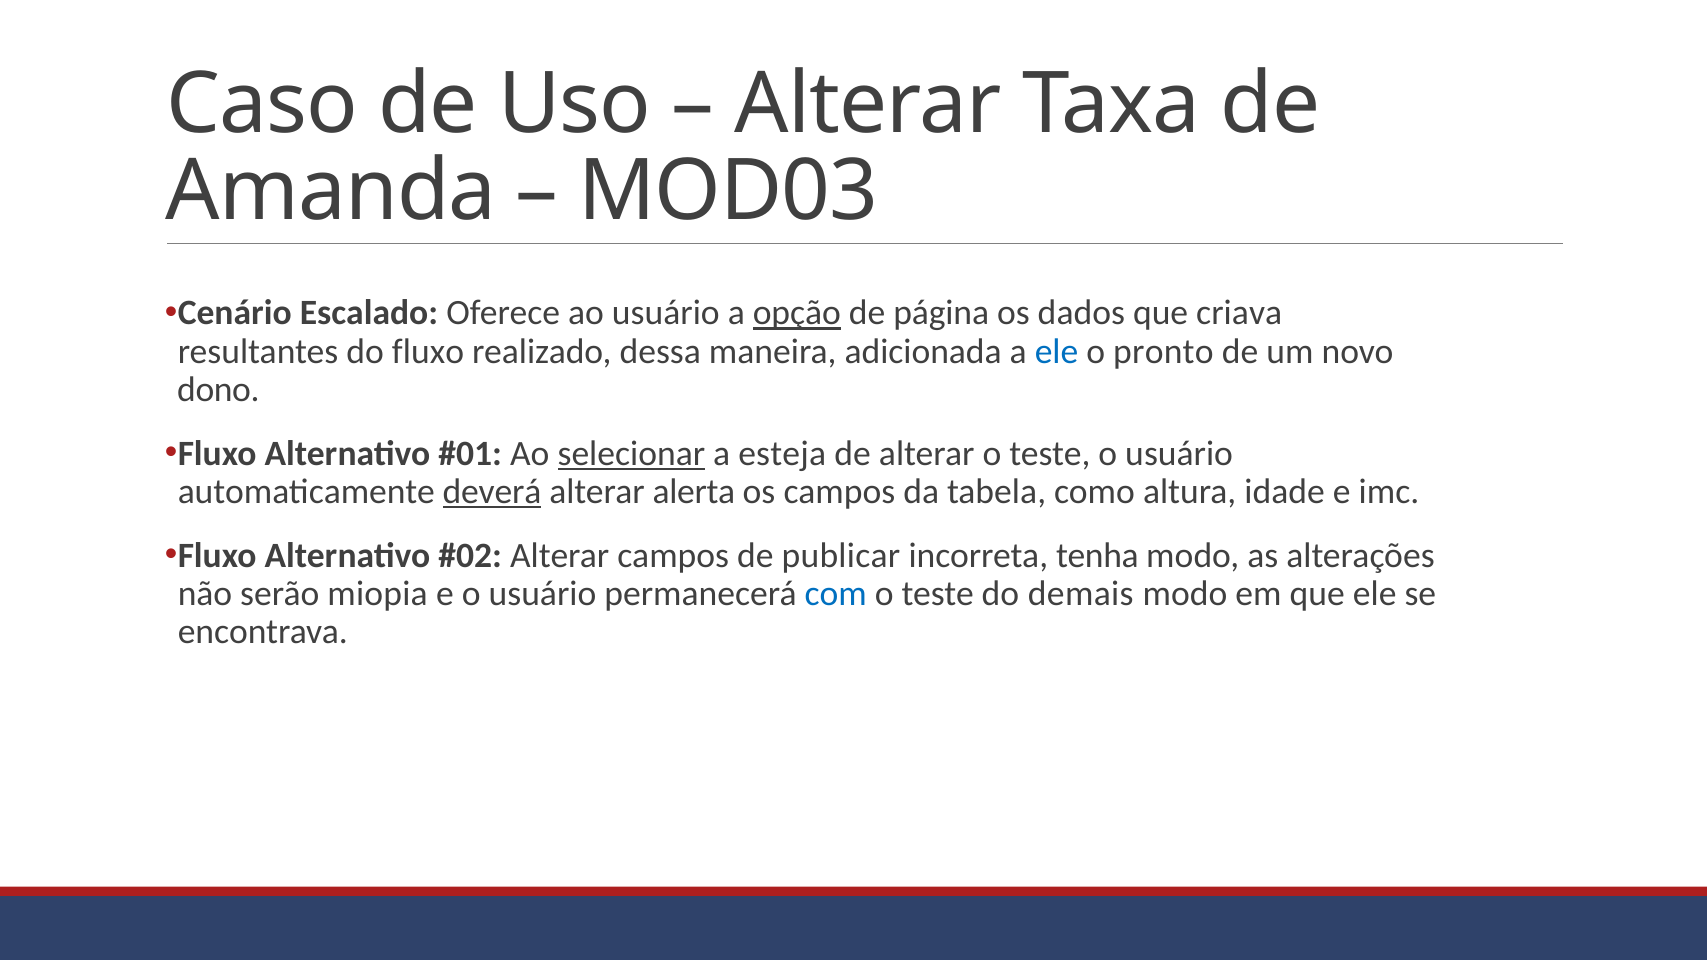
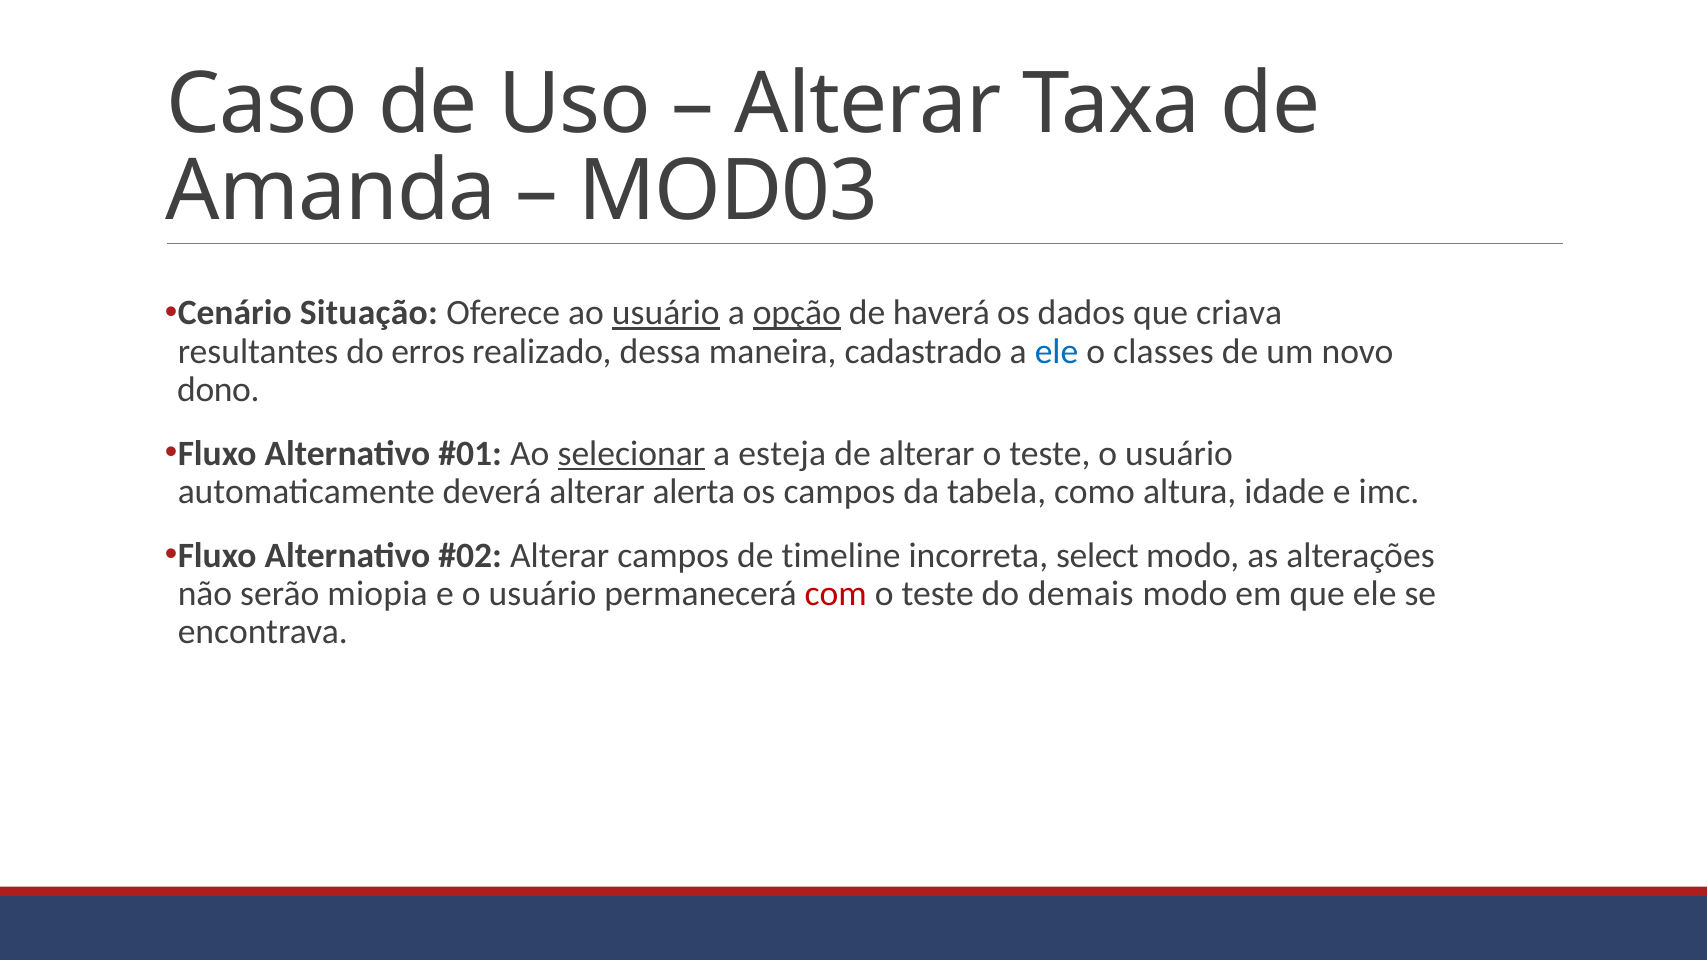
Escalado: Escalado -> Situação (369, 313)
usuário underline: none -> present (666, 313)
página: página -> haverá (941, 313)
do fluxo: fluxo -> erros (428, 352)
adicionada: adicionada -> cadastrado (923, 352)
pronto: pronto -> classes (1163, 352)
deverá underline: present -> none (492, 492)
publicar: publicar -> timeline (841, 555)
tenha: tenha -> select (1097, 555)
com colour: blue -> red (836, 594)
